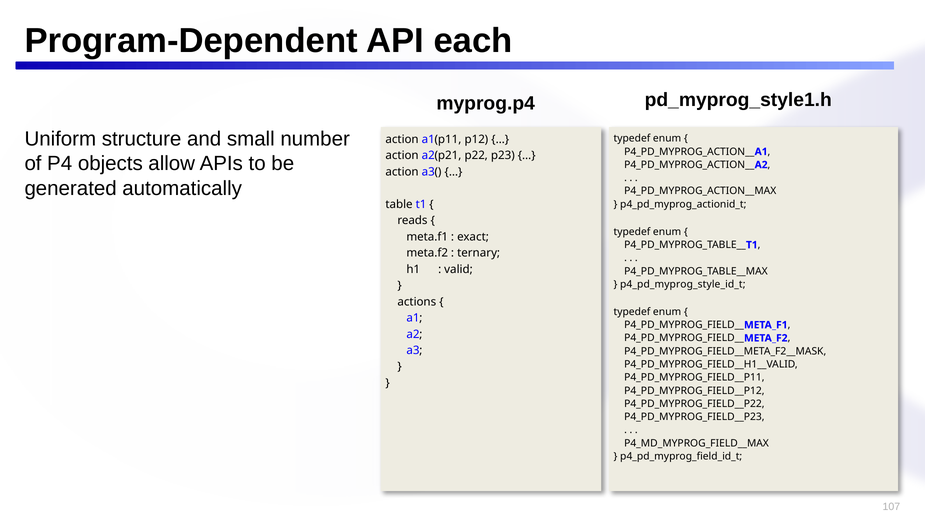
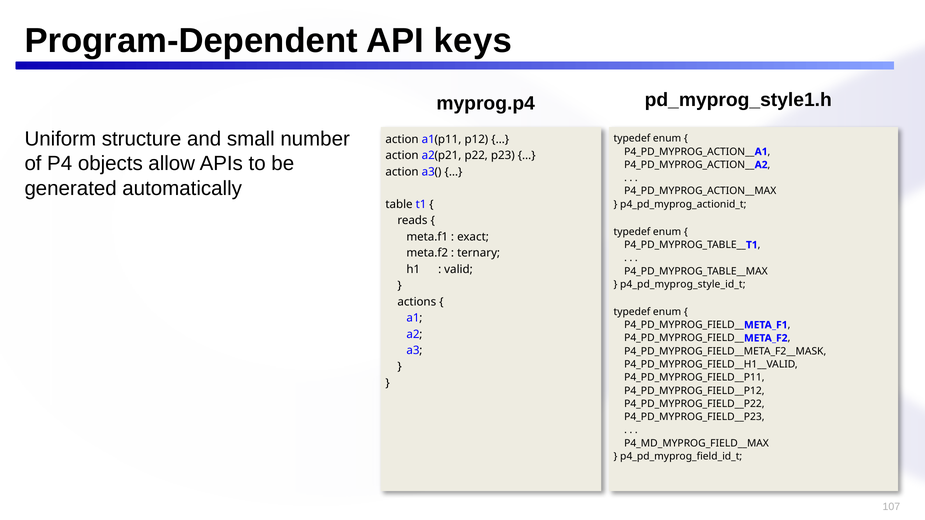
each: each -> keys (473, 41)
